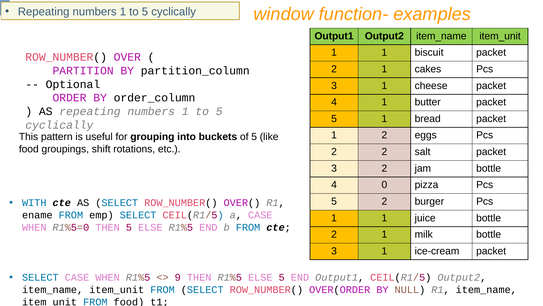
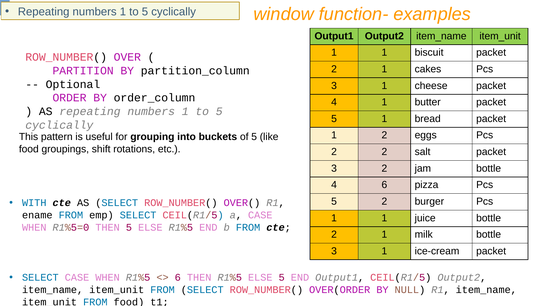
4 0: 0 -> 6 (384, 185)
9: 9 -> 6 (178, 277)
